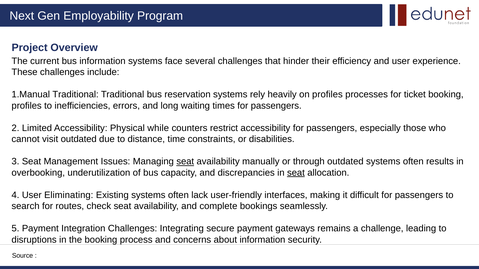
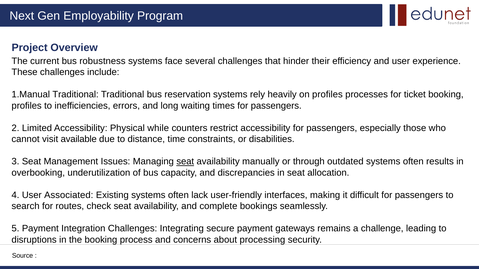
bus information: information -> robustness (102, 61)
visit outdated: outdated -> available (79, 139)
seat underline: present -> none (296, 173)
Eliminating: Eliminating -> Associated (69, 195)
about information: information -> processing (262, 240)
